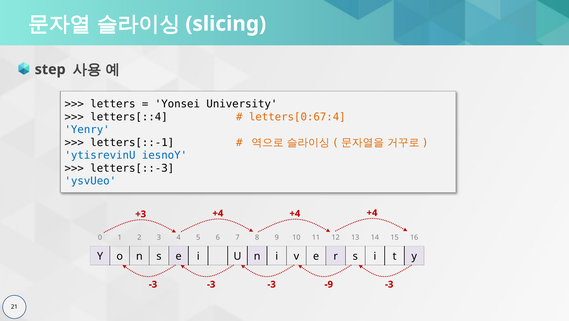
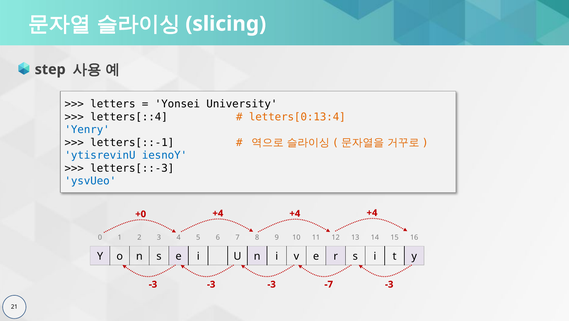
letters[0:67:4: letters[0:67:4 -> letters[0:13:4 (297, 117)
+3: +3 -> +0 (141, 215)
-9: -9 -> -7 (329, 285)
